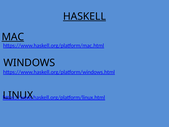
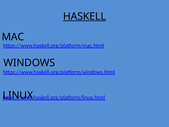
MAC underline: present -> none (13, 37)
